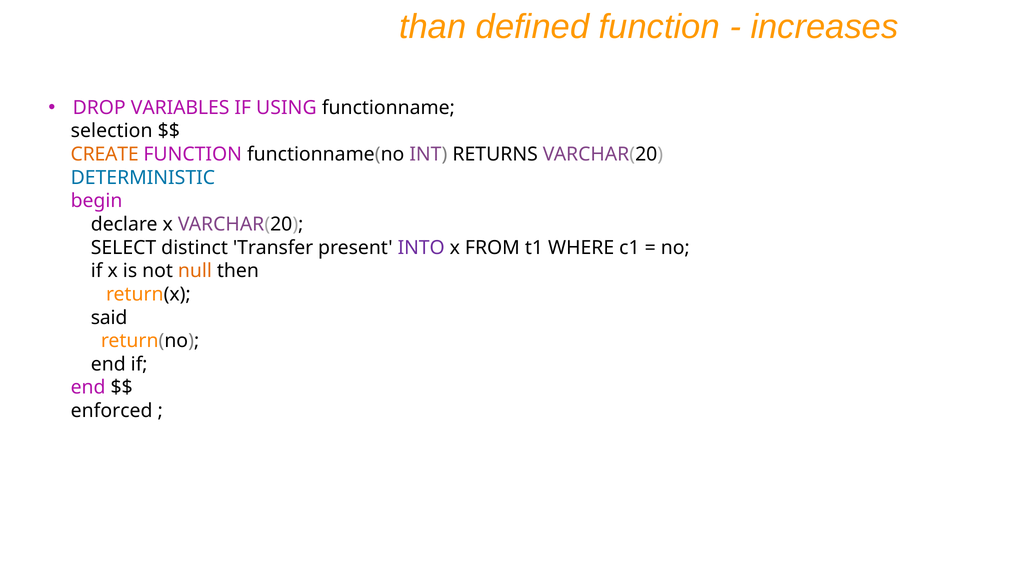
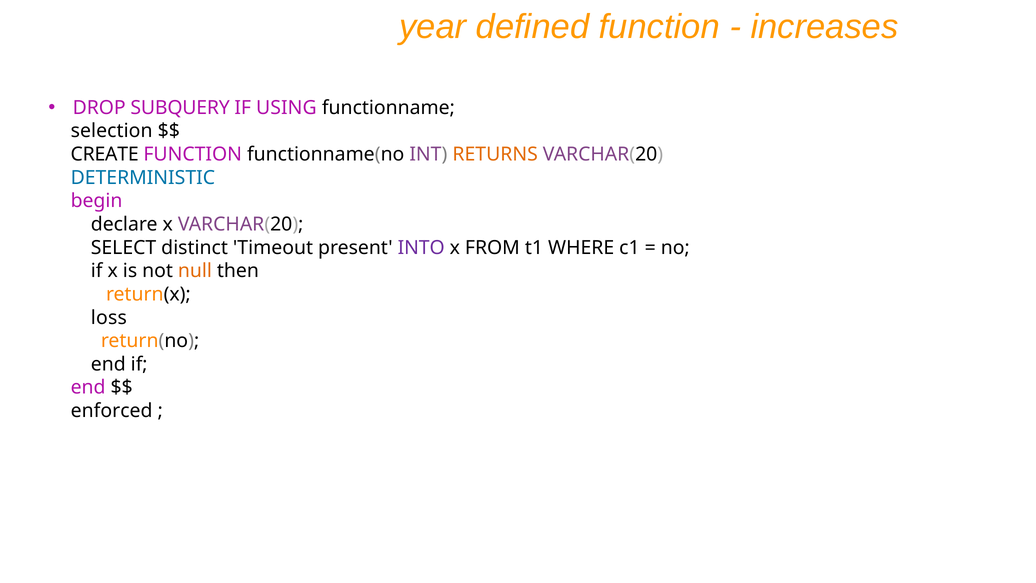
than: than -> year (433, 27)
VARIABLES: VARIABLES -> SUBQUERY (180, 108)
CREATE colour: orange -> black (105, 154)
RETURNS colour: black -> orange (495, 154)
Transfer: Transfer -> Timeout (273, 248)
said: said -> loss (109, 317)
